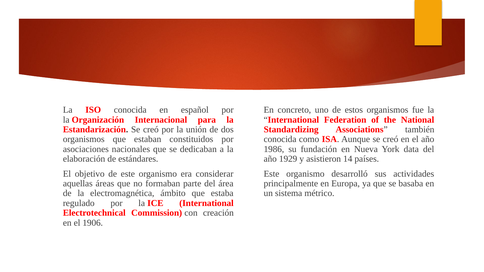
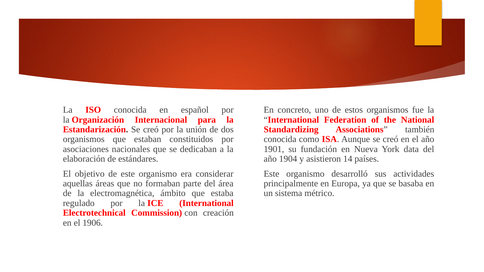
1986: 1986 -> 1901 (274, 149)
1929: 1929 -> 1904 (288, 159)
